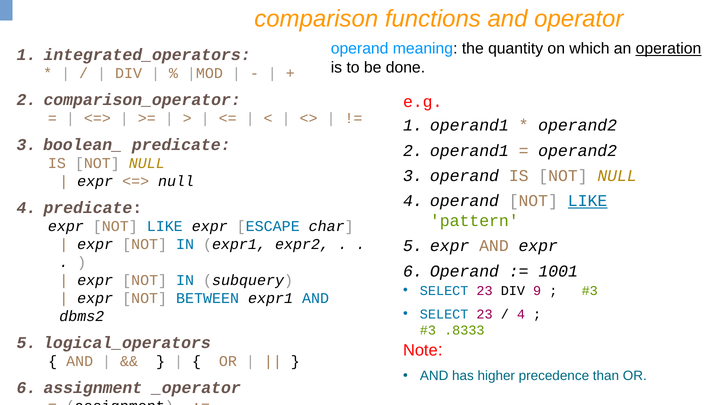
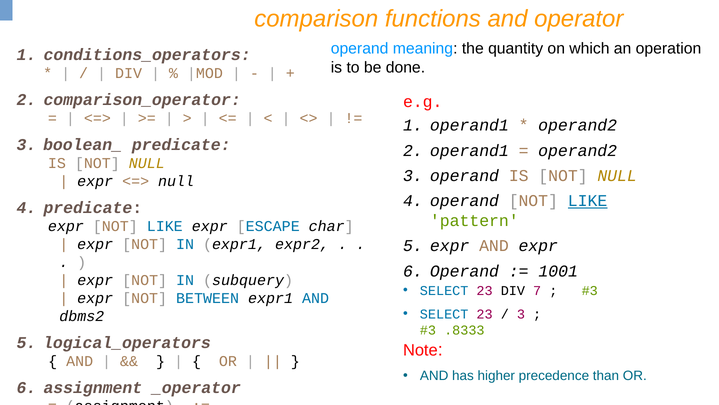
operation underline: present -> none (668, 49)
integrated_operators: integrated_operators -> conditions_operators (147, 55)
9: 9 -> 7 (537, 290)
4: 4 -> 3 (521, 314)
